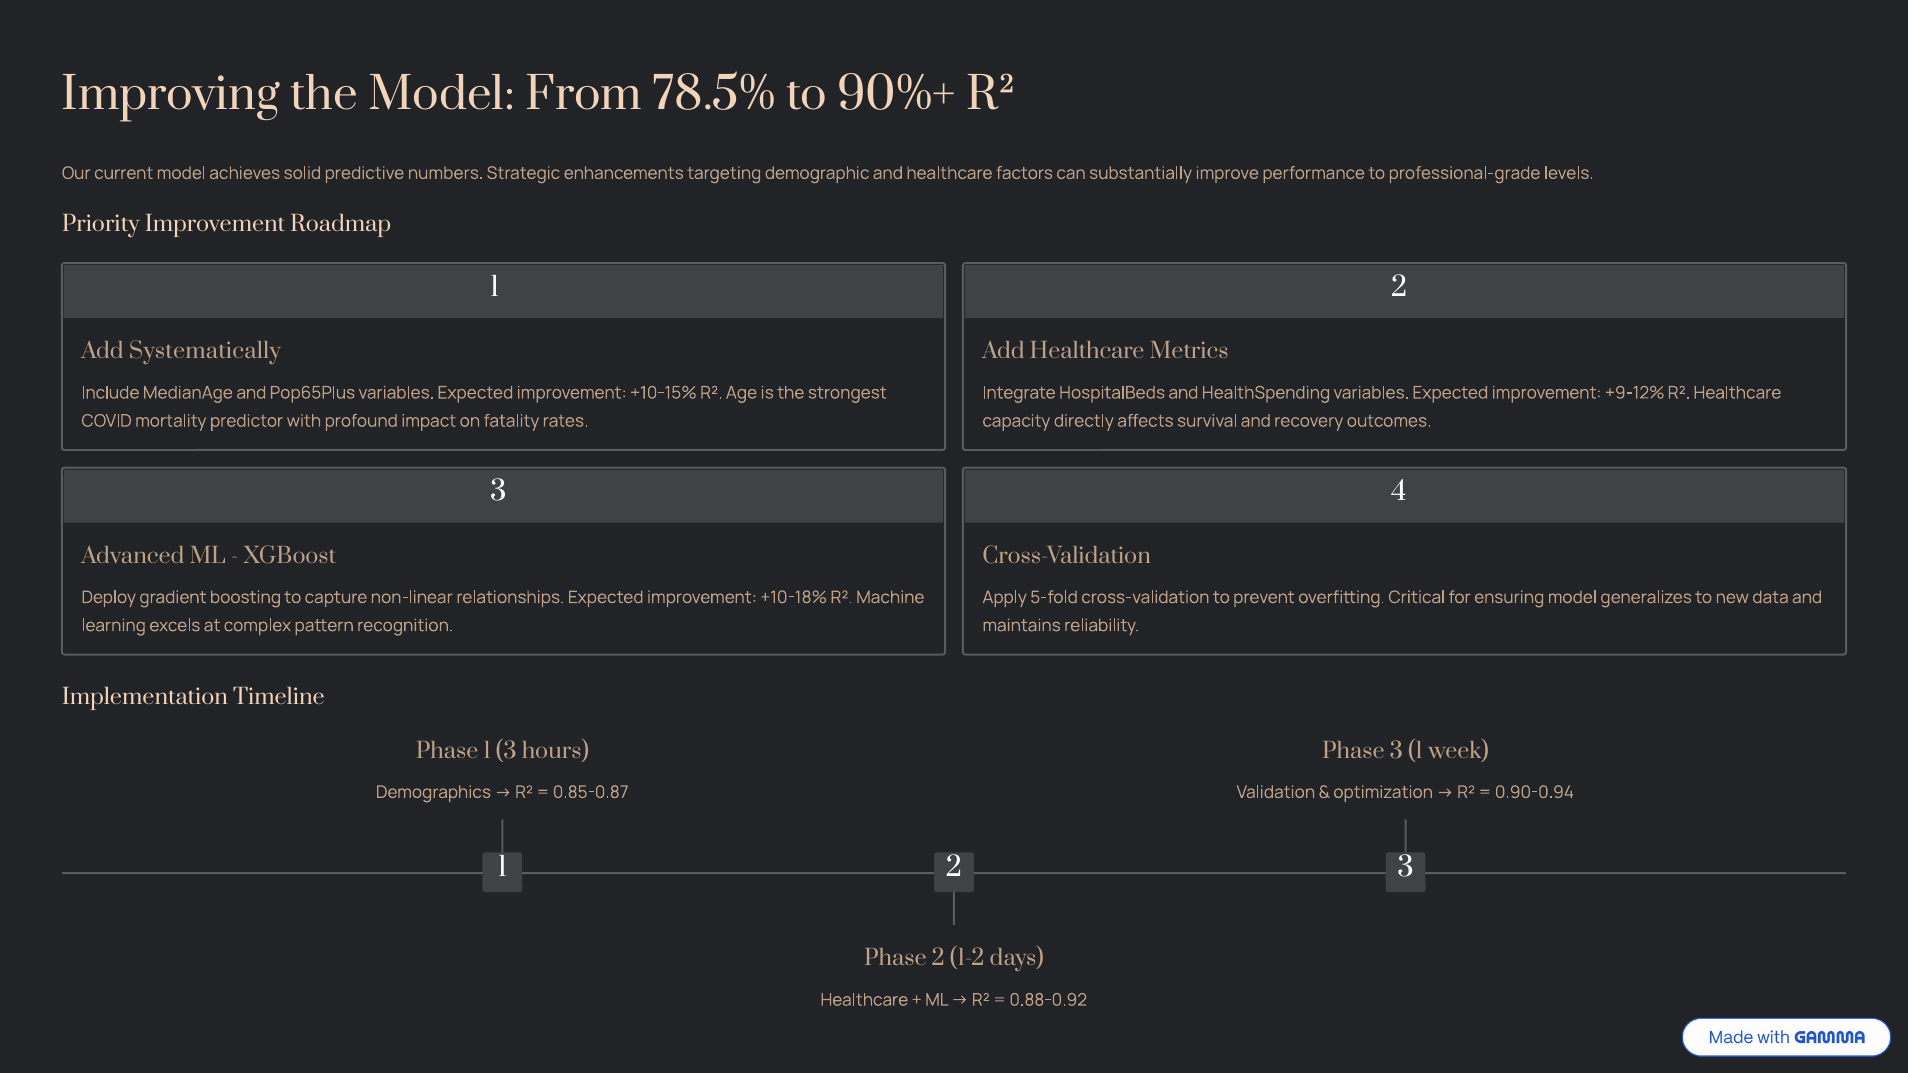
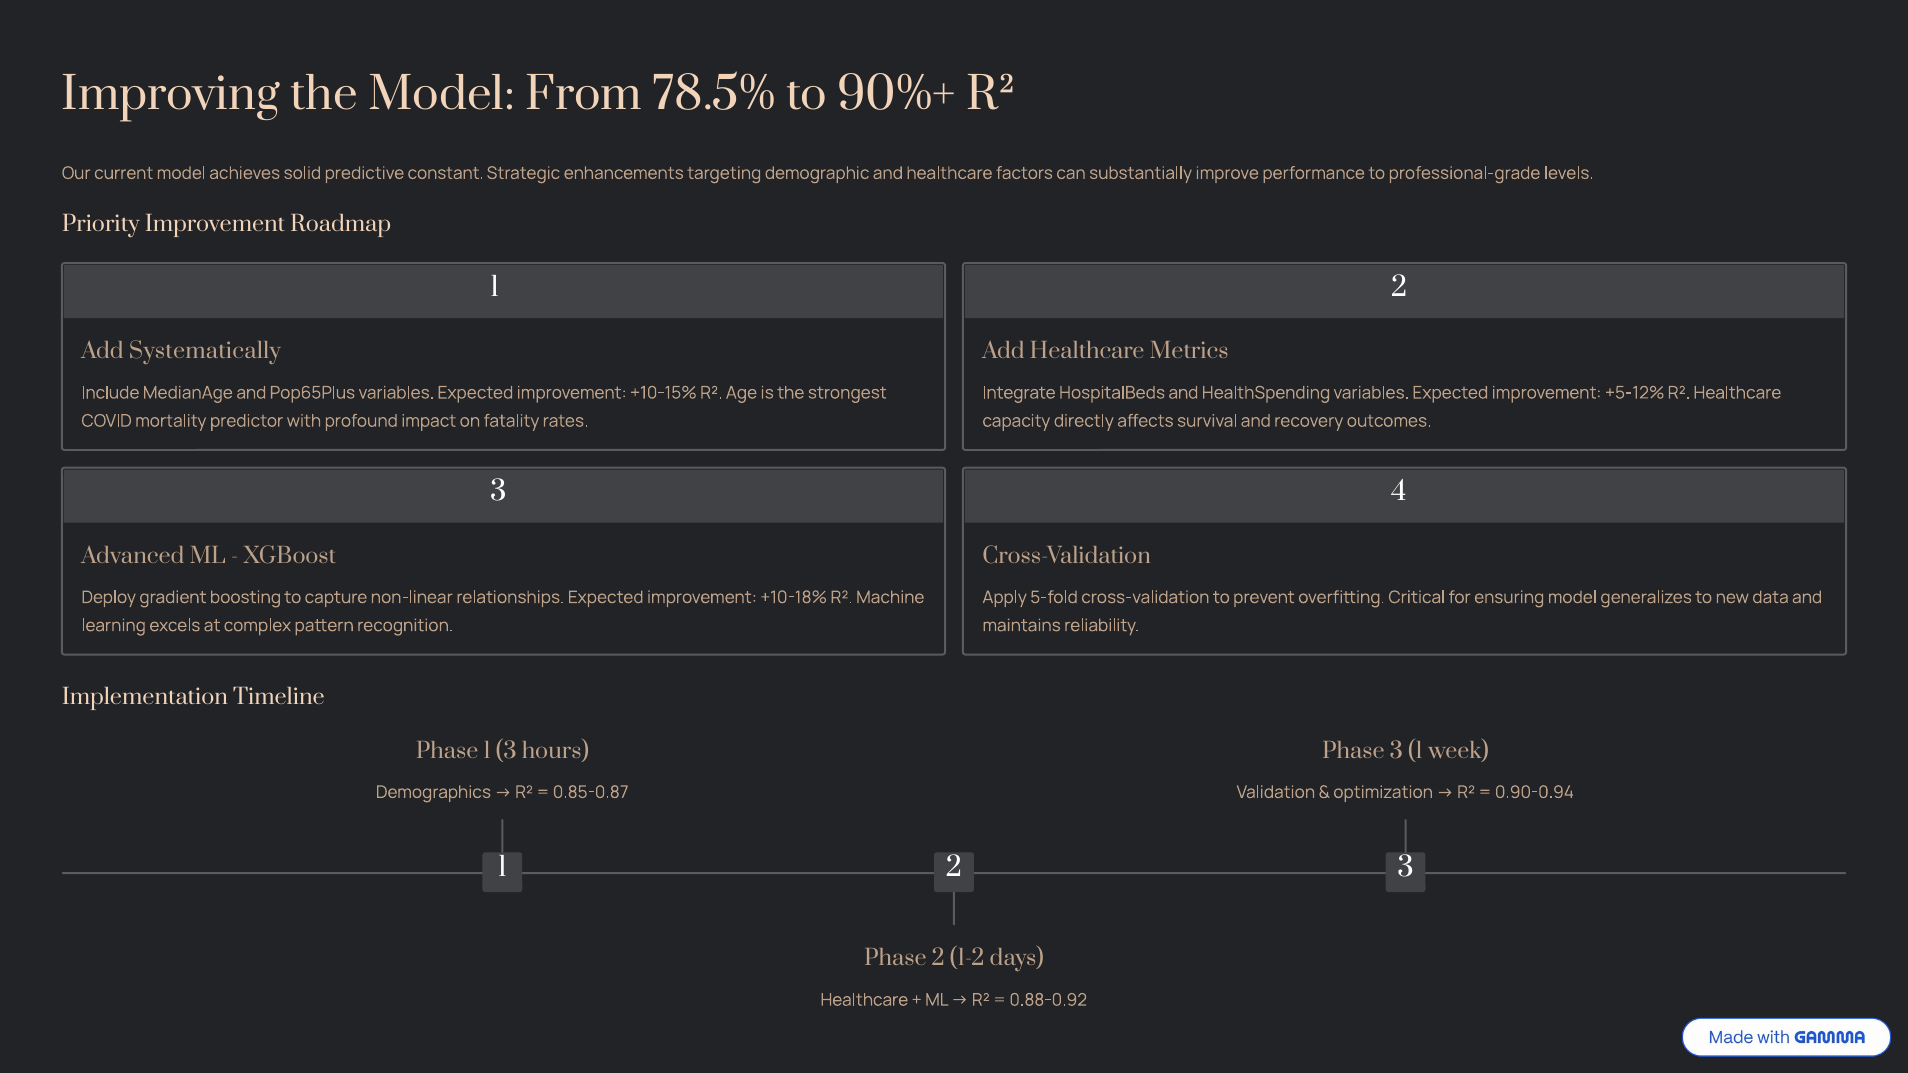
numbers: numbers -> constant (446, 173)
+9-12%: +9-12% -> +5-12% (1635, 393)
